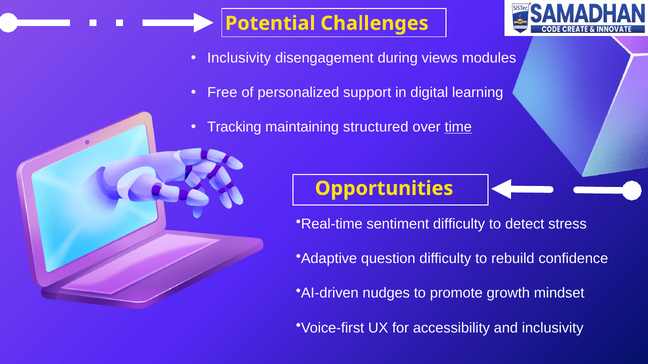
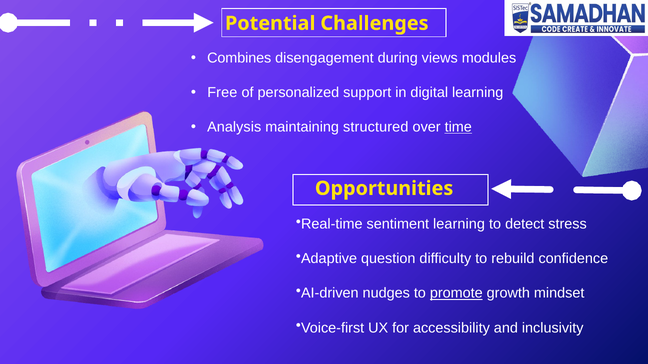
Inclusivity: Inclusivity -> Combines (239, 58)
Tracking: Tracking -> Analysis (234, 127)
sentiment difficulty: difficulty -> learning (459, 225)
promote underline: none -> present (456, 294)
